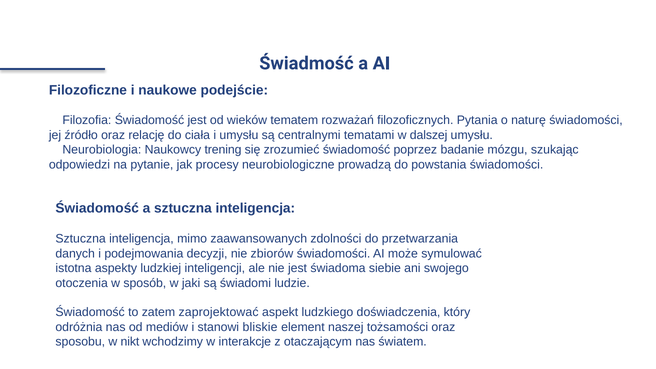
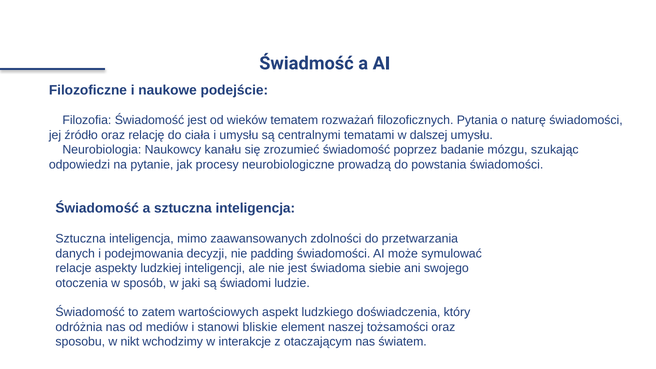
trening: trening -> kanału (223, 150)
zbiorów: zbiorów -> padding (272, 253)
istotna: istotna -> relacje (73, 268)
zaprojektować: zaprojektować -> wartościowych (219, 312)
